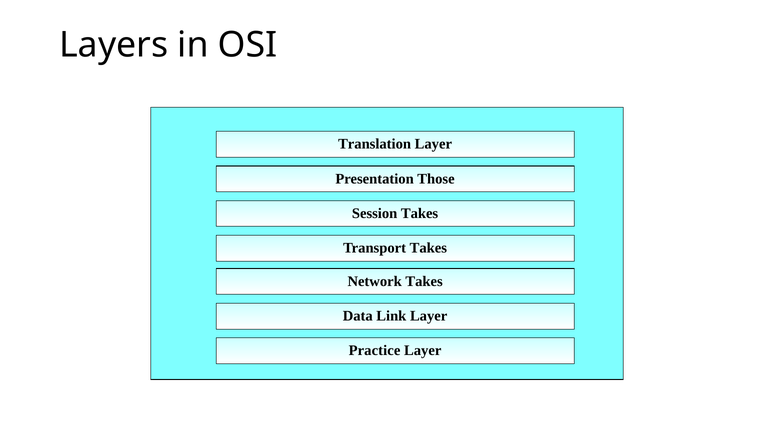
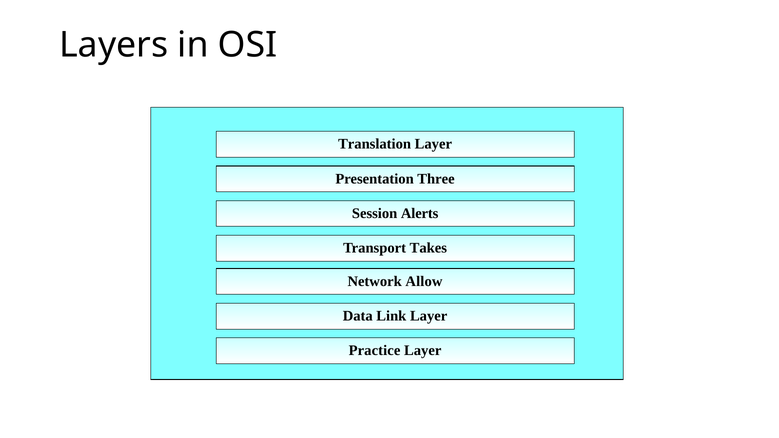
Those: Those -> Three (436, 179)
Session Takes: Takes -> Alerts (420, 213)
Network Takes: Takes -> Allow (424, 281)
